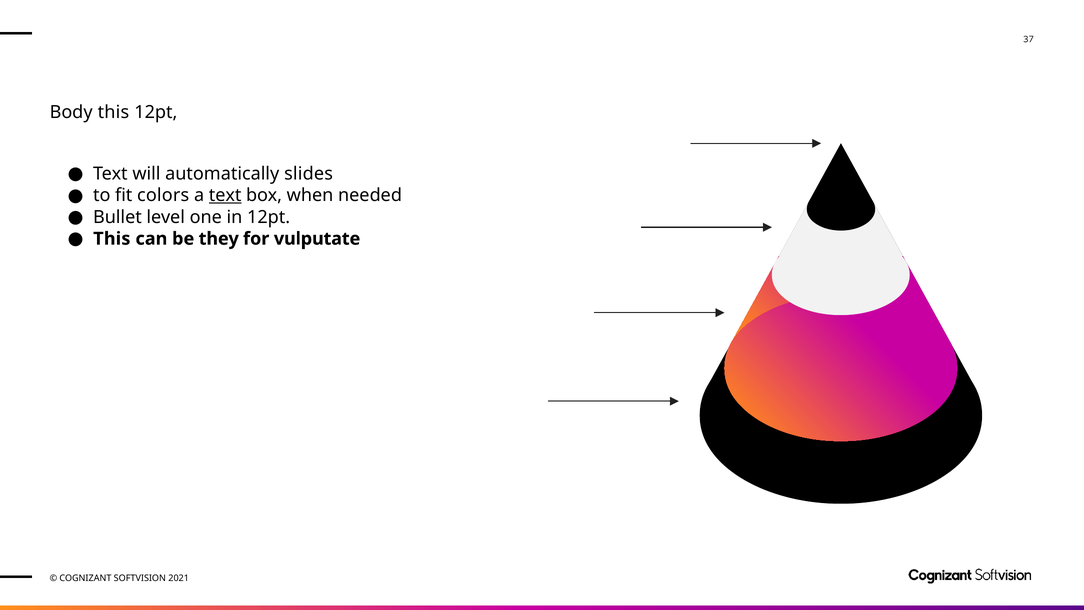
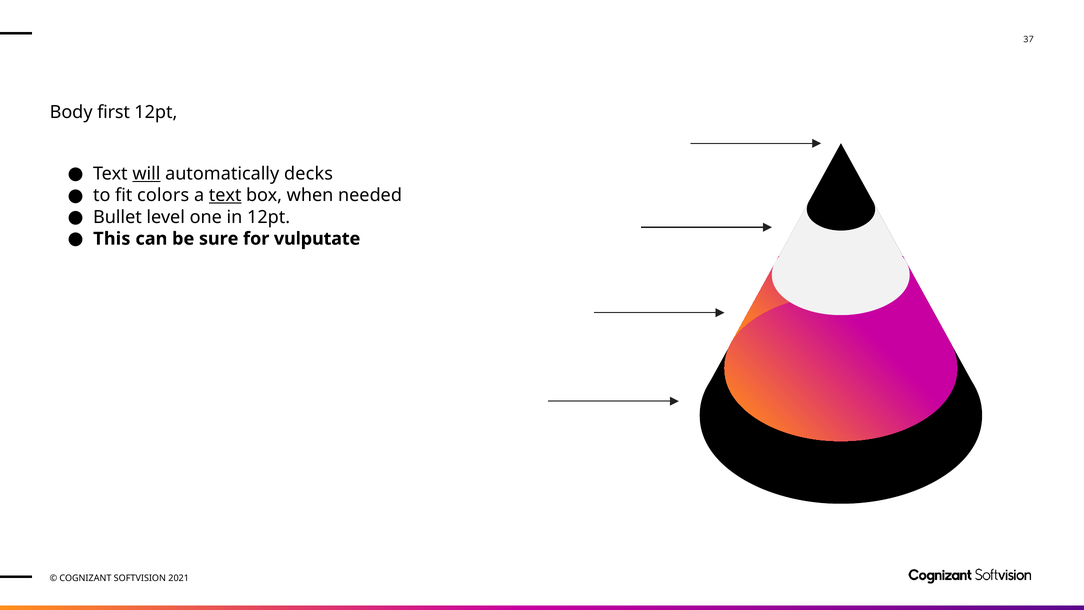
Body this: this -> first (114, 112)
will underline: none -> present (146, 174)
slides: slides -> decks (309, 174)
they: they -> sure (219, 239)
